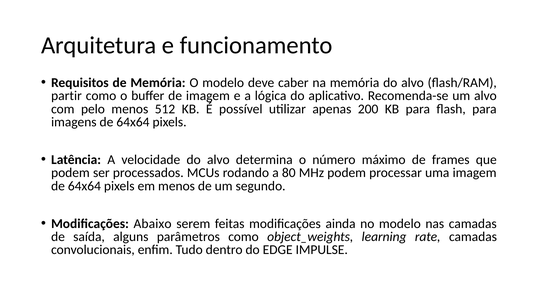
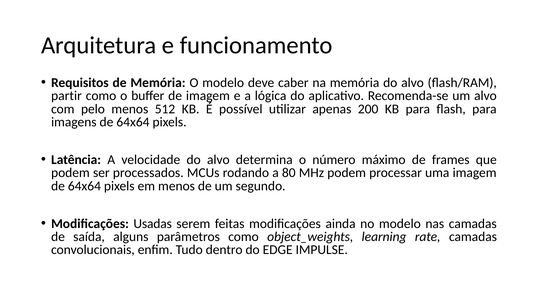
Abaixo: Abaixo -> Usadas (153, 223)
